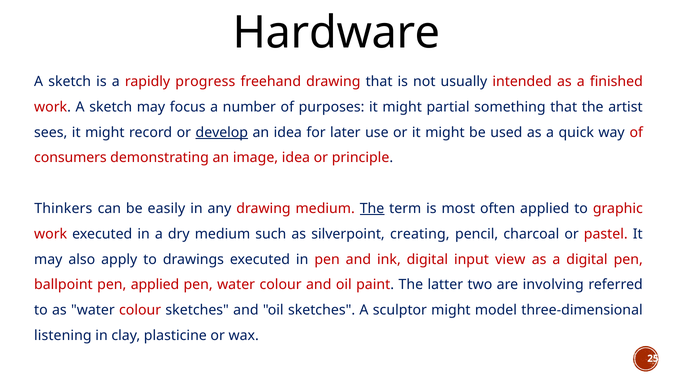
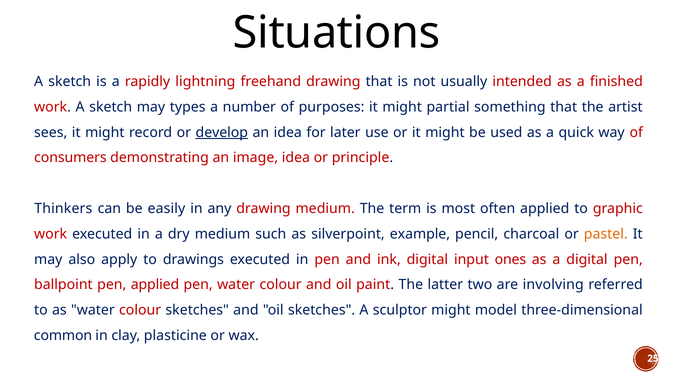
Hardware: Hardware -> Situations (337, 33)
progress: progress -> lightning (205, 82)
focus: focus -> types (188, 107)
The underline: present -> none (372, 208)
creating: creating -> example (420, 234)
pastel colour: red -> orange (606, 234)
view: view -> ones (510, 259)
listening: listening -> common (63, 335)
